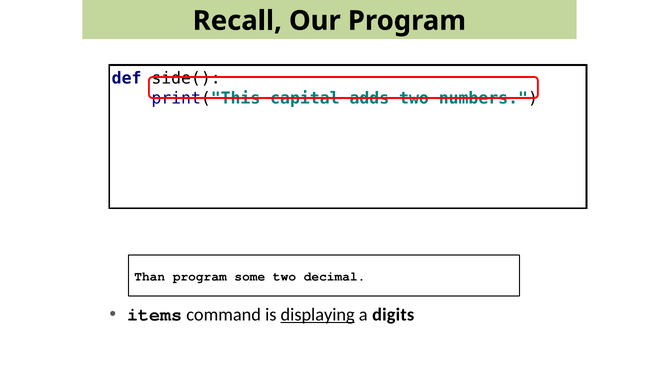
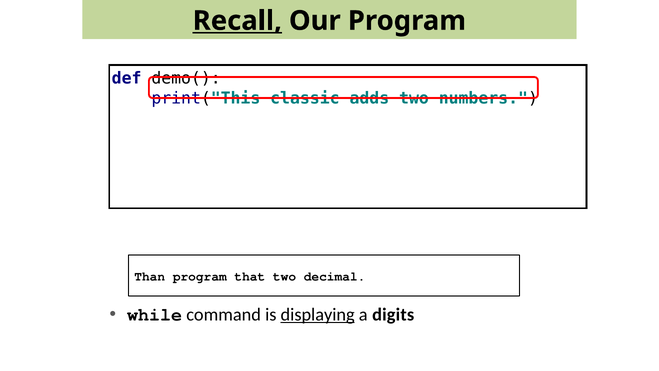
Recall underline: none -> present (237, 21)
side(: side( -> demo( (186, 78)
capital: capital -> classic (305, 98)
some: some -> that (250, 276)
items: items -> while (155, 314)
